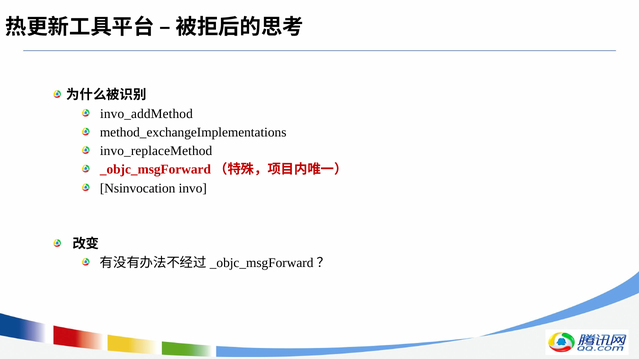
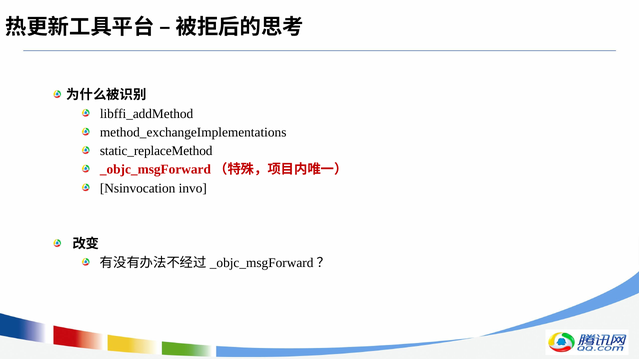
invo_addMethod: invo_addMethod -> libffi_addMethod (147, 114)
invo_replaceMethod: invo_replaceMethod -> static_replaceMethod (156, 151)
